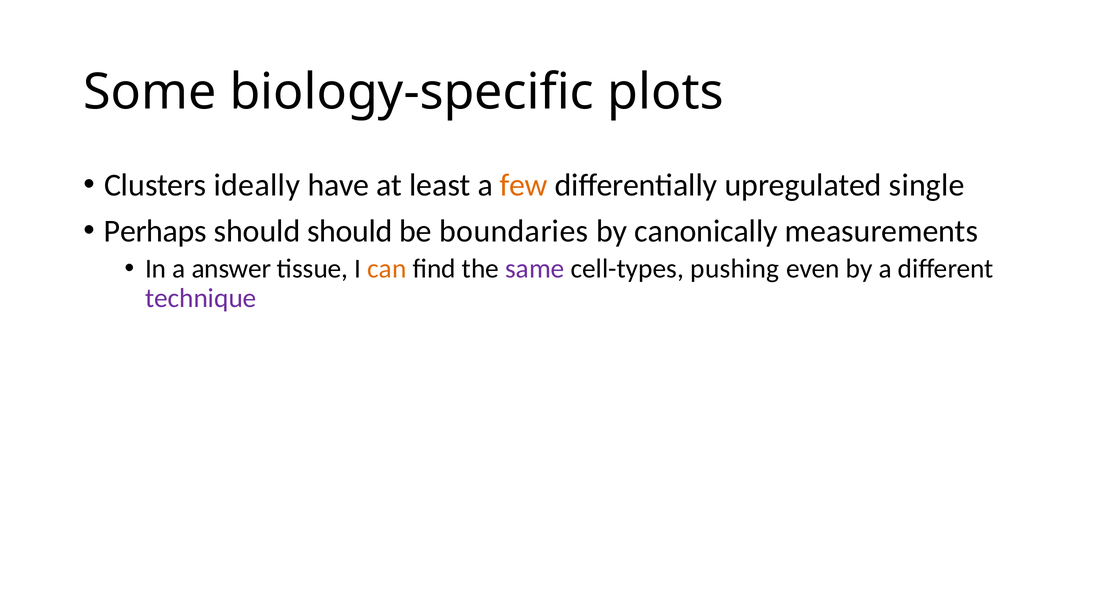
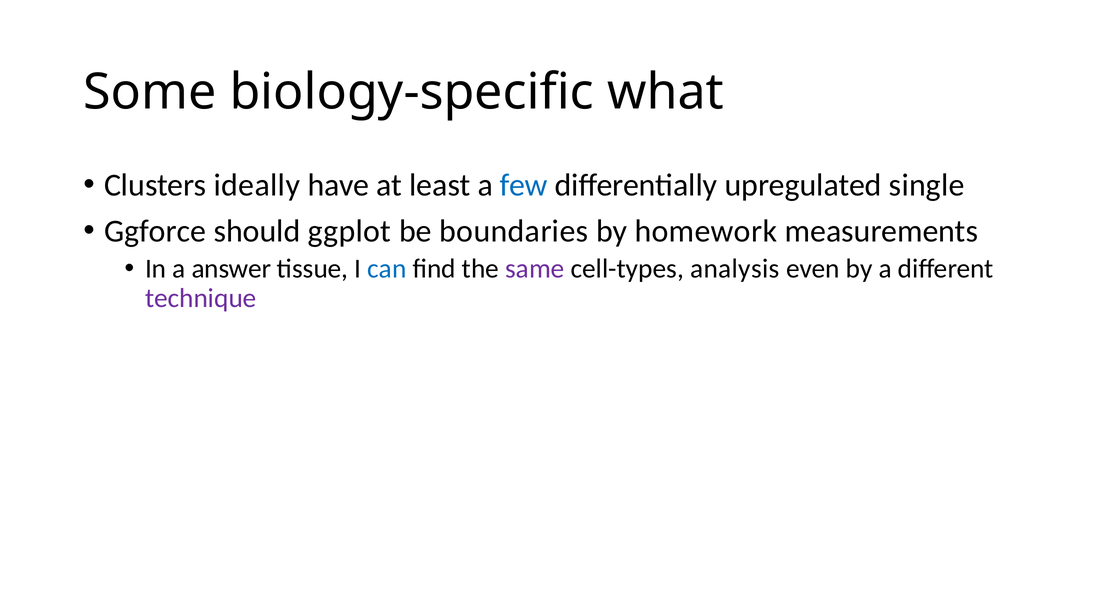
plots: plots -> what (666, 92)
few colour: orange -> blue (524, 185)
Perhaps: Perhaps -> Ggforce (155, 231)
should should: should -> ggplot (350, 231)
canonically: canonically -> homework (706, 231)
can colour: orange -> blue (387, 269)
pushing: pushing -> analysis (735, 269)
